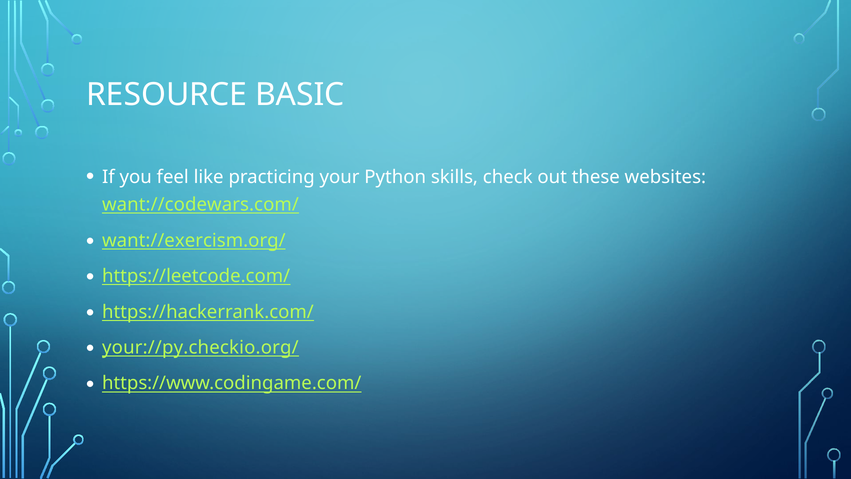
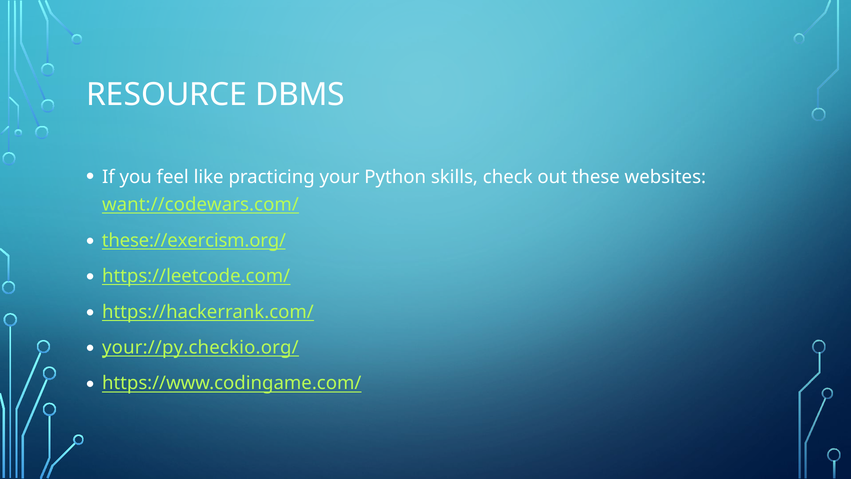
BASIC: BASIC -> DBMS (300, 95)
want://exercism.org/: want://exercism.org/ -> these://exercism.org/ (194, 240)
